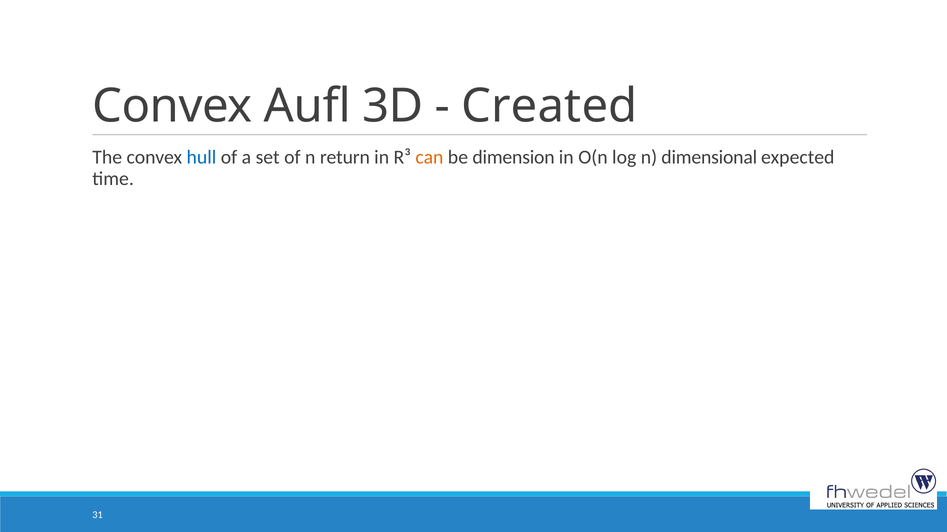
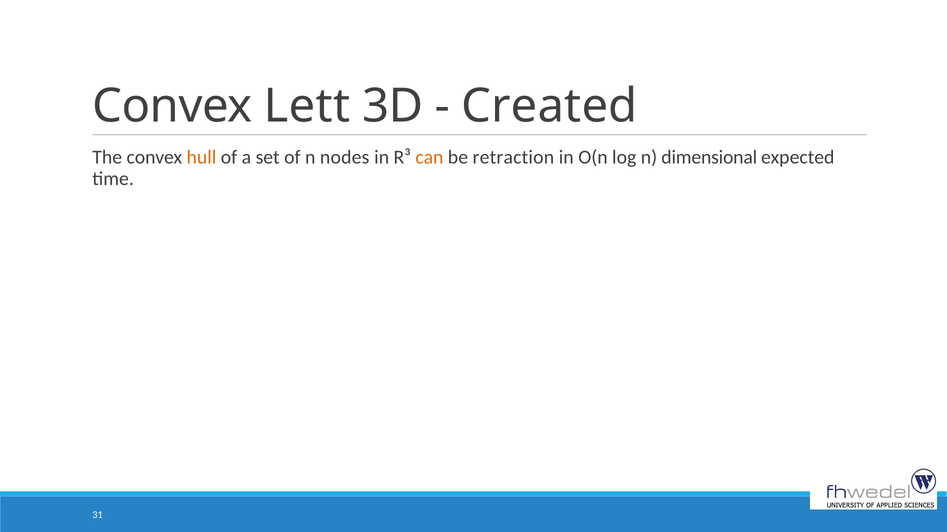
Aufl: Aufl -> Lett (307, 106)
hull colour: blue -> orange (201, 157)
return: return -> nodes (345, 157)
dimension: dimension -> retraction (513, 157)
